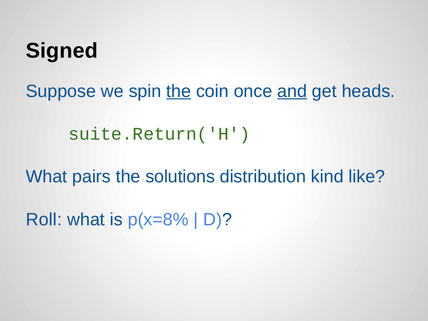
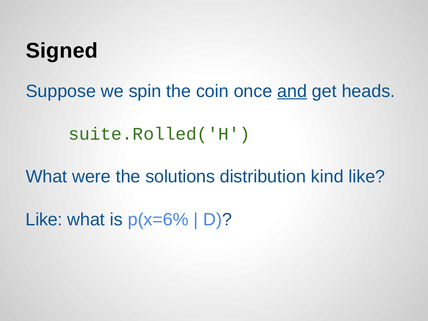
the underline: present -> none (179, 91)
suite.Return('H: suite.Return('H -> suite.Rolled('H (159, 134)
pairs: pairs -> were (91, 177)
Roll: Roll -> Like (44, 220)
p(x=8%: p(x=8% -> p(x=6% (158, 220)
